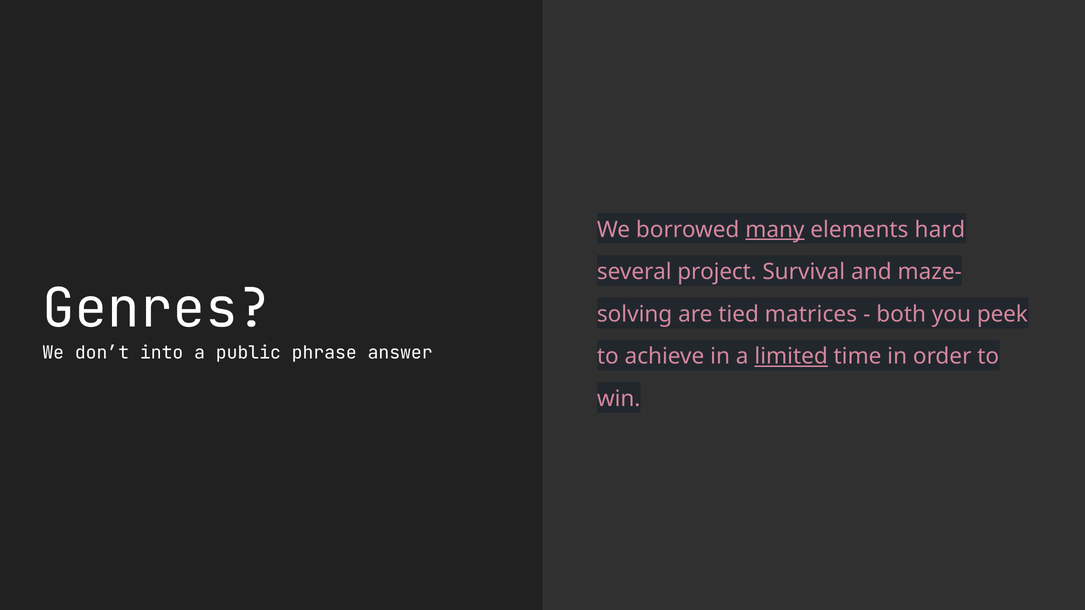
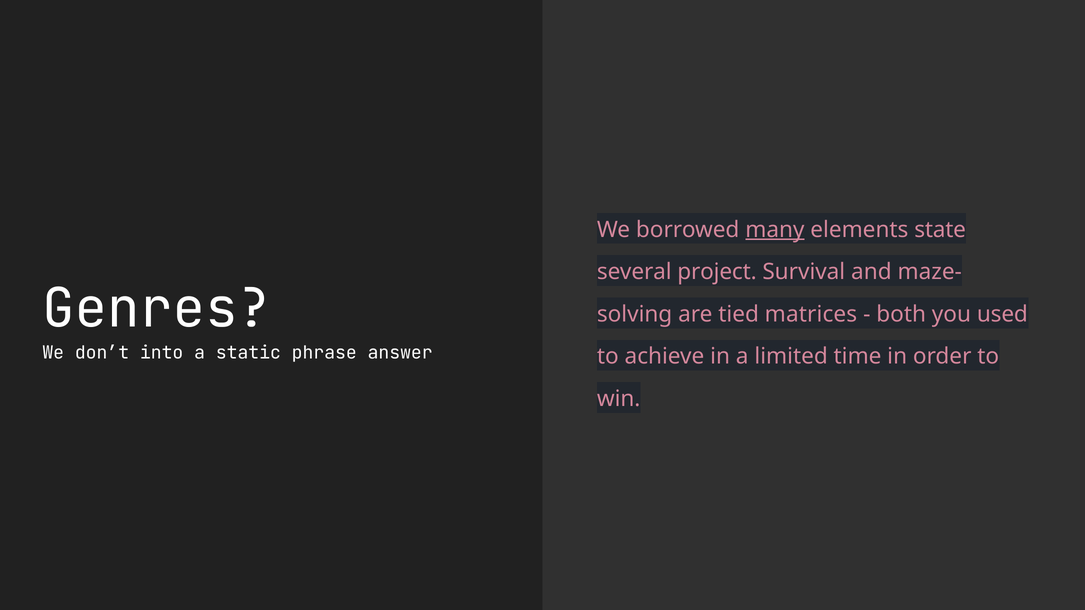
hard: hard -> state (940, 230)
peek: peek -> used (1002, 314)
public: public -> static (248, 353)
limited underline: present -> none (791, 357)
